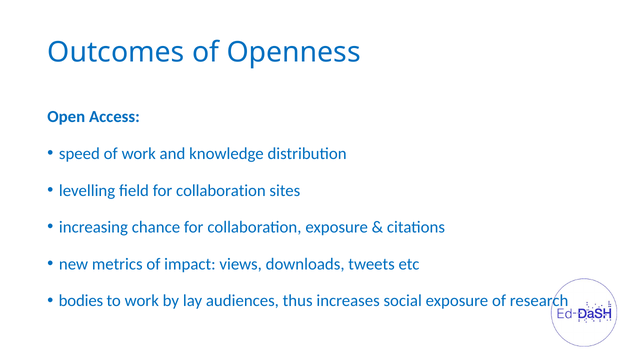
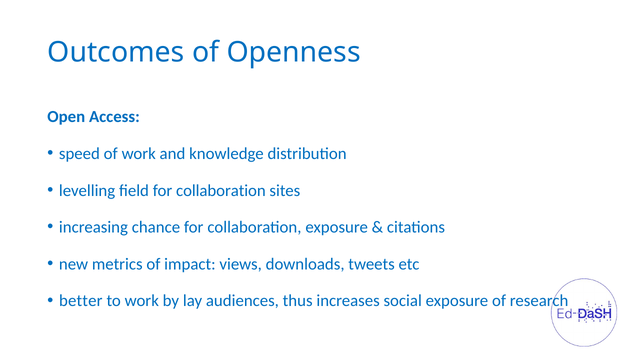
bodies: bodies -> better (81, 300)
